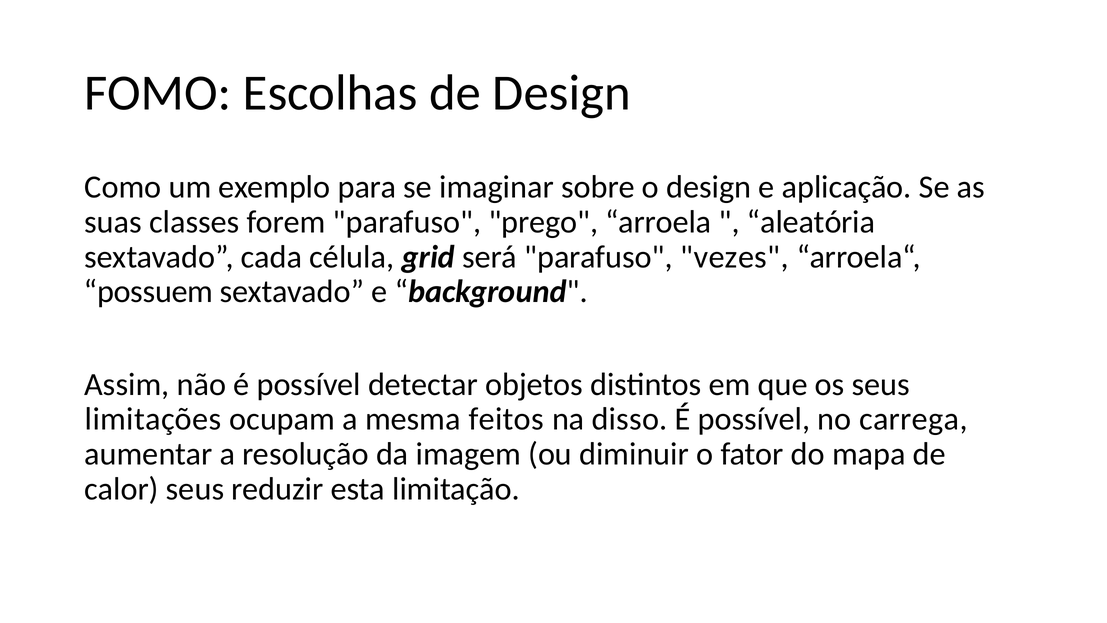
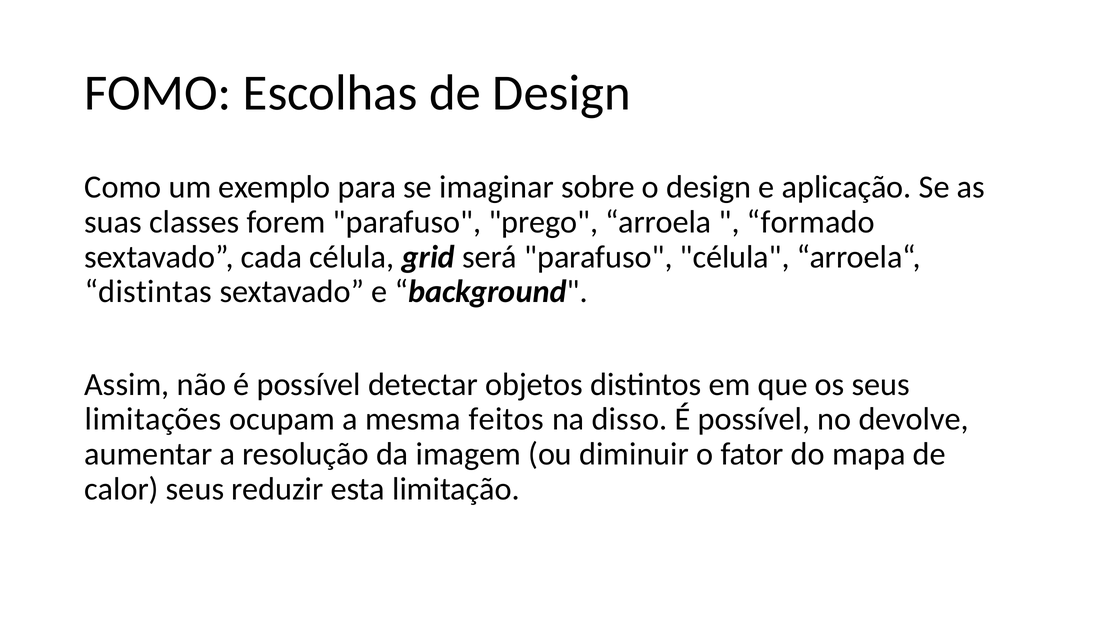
aleatória: aleatória -> formado (811, 222)
parafuso vezes: vezes -> célula (735, 257)
possuem: possuem -> distintas (148, 292)
carrega: carrega -> devolve (914, 419)
